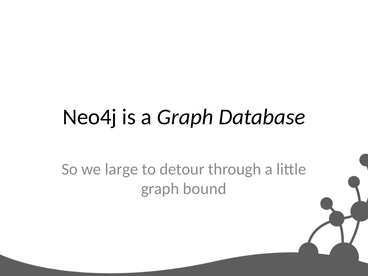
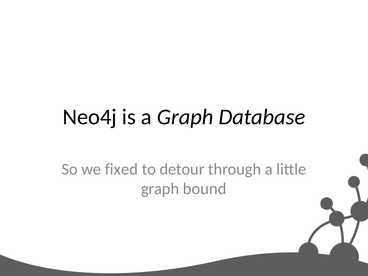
large: large -> fixed (121, 169)
